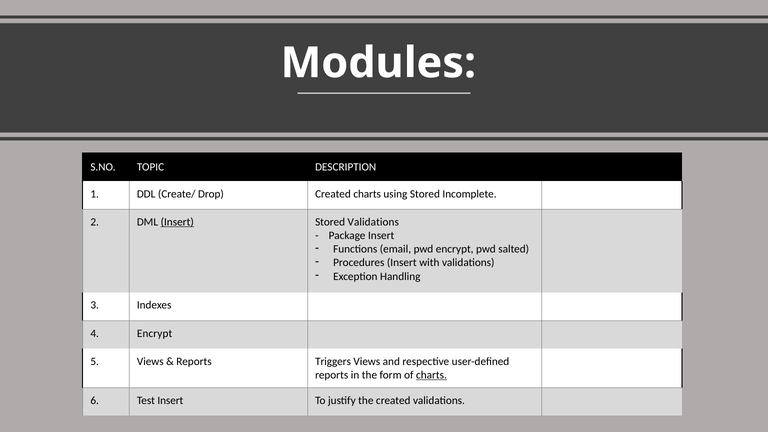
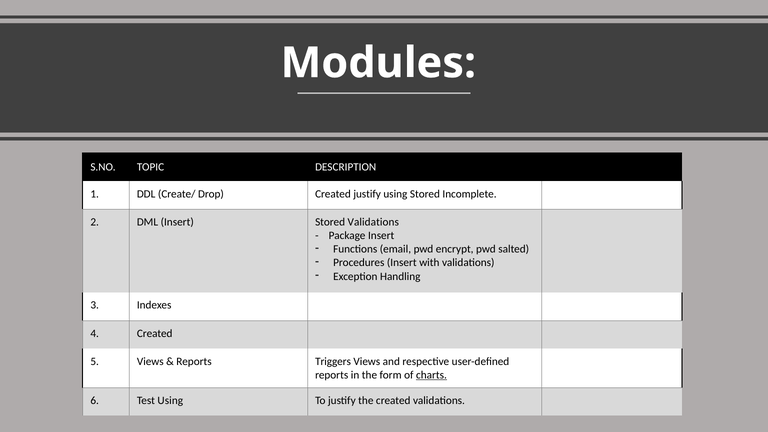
Created charts: charts -> justify (367, 194)
Insert underline: present -> none (177, 222)
4 Encrypt: Encrypt -> Created (155, 333)
Test Insert: Insert -> Using (170, 401)
